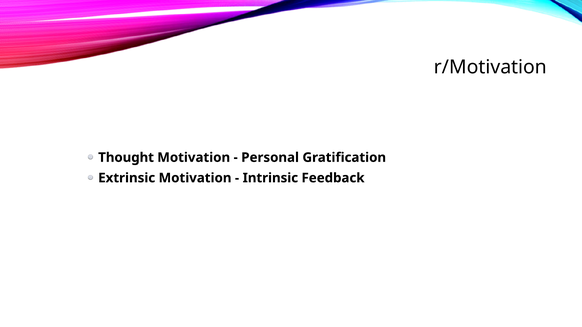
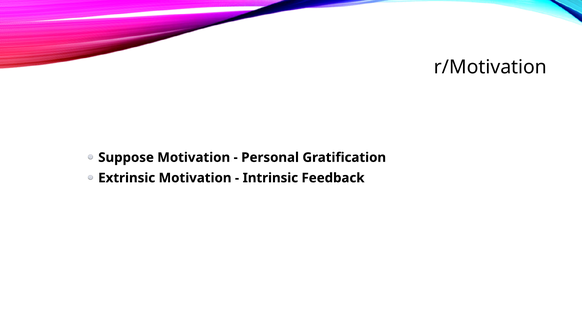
Thought: Thought -> Suppose (126, 158)
